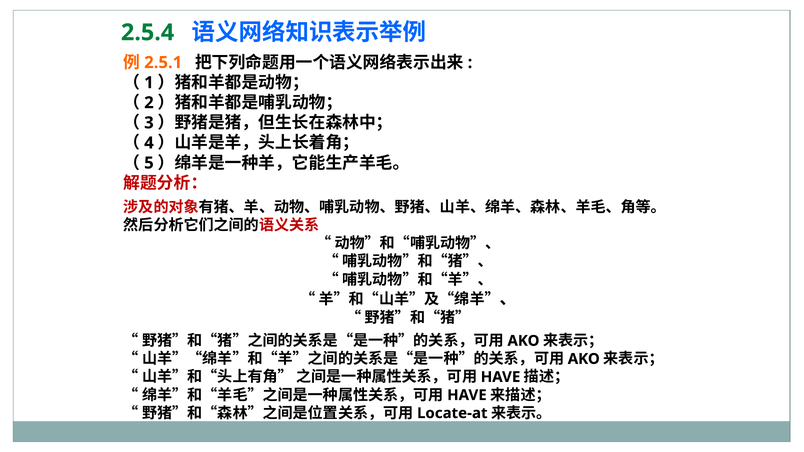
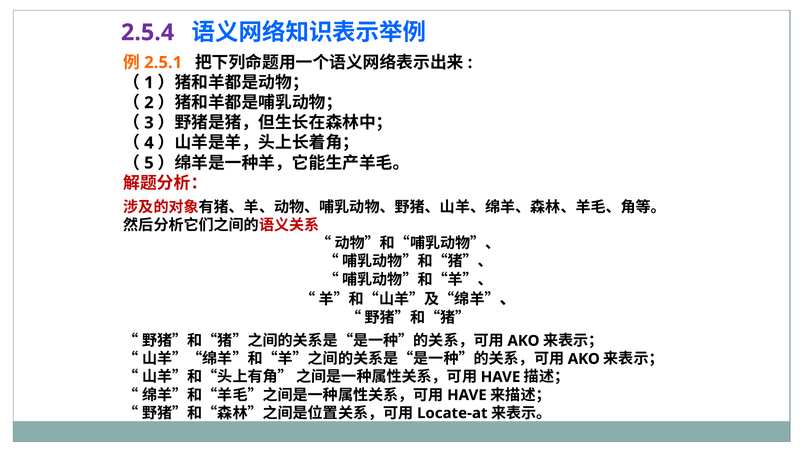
2.5.4 colour: green -> purple (148, 32)
